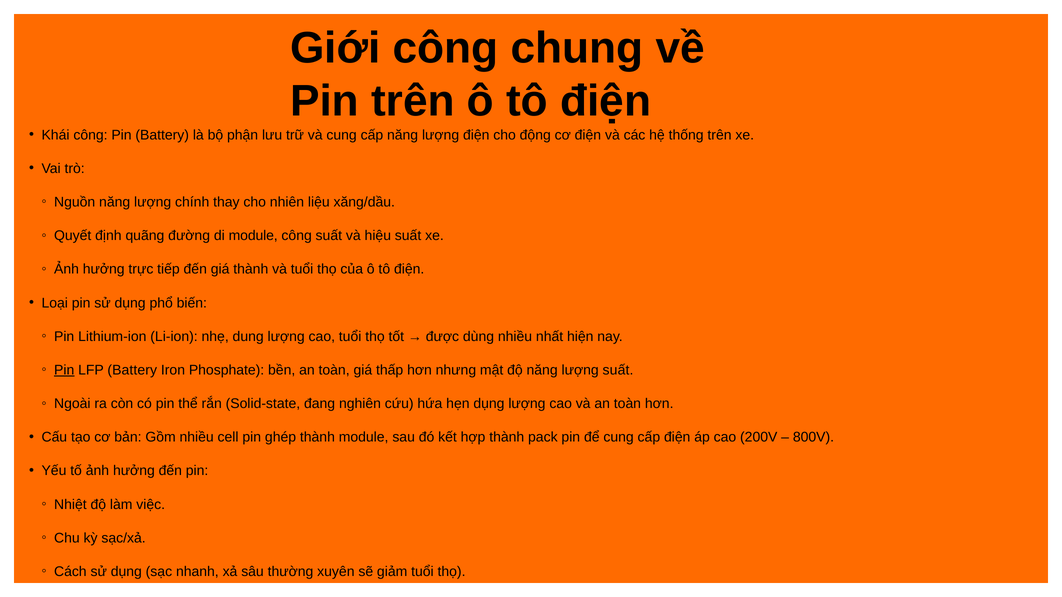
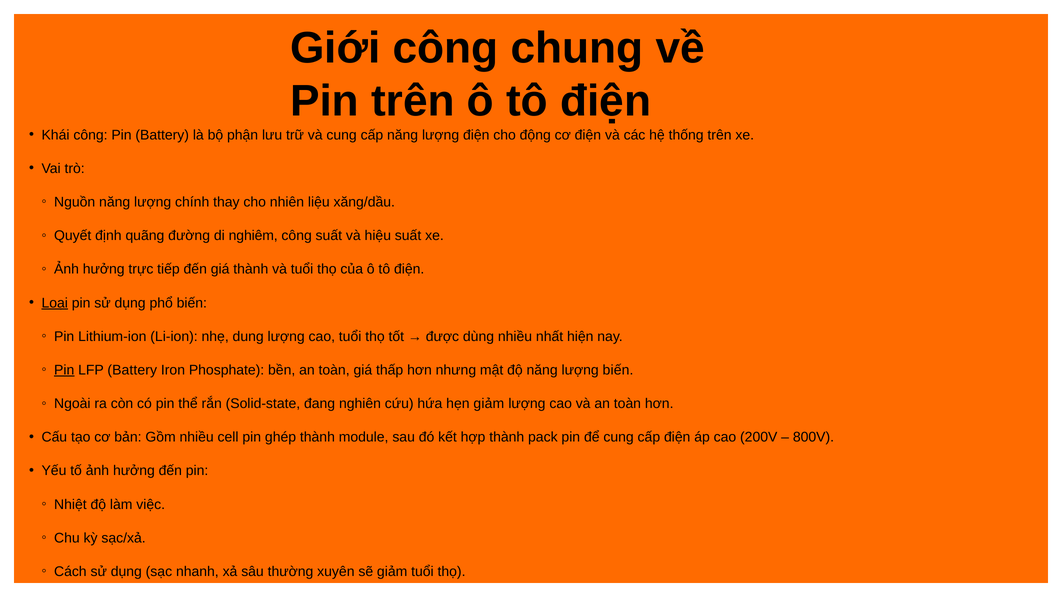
di module: module -> nghiêm (253, 236)
Loại underline: none -> present (55, 303)
lượng suất: suất -> biến (618, 370)
hẹn dụng: dụng -> giảm (489, 404)
